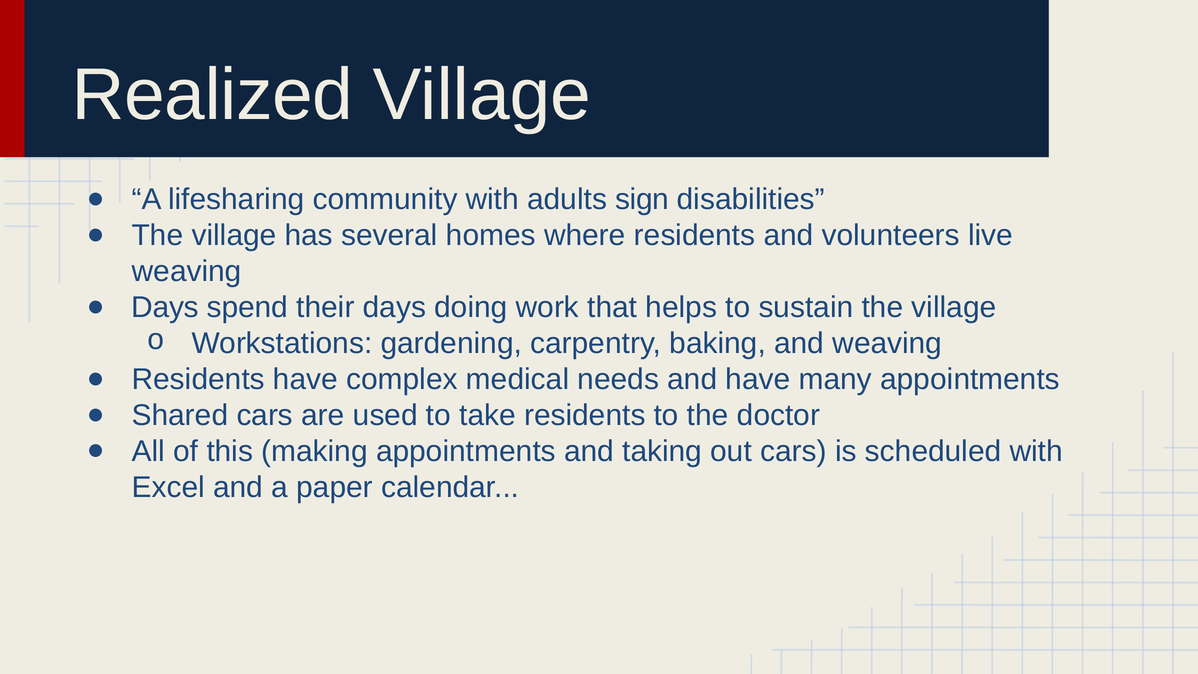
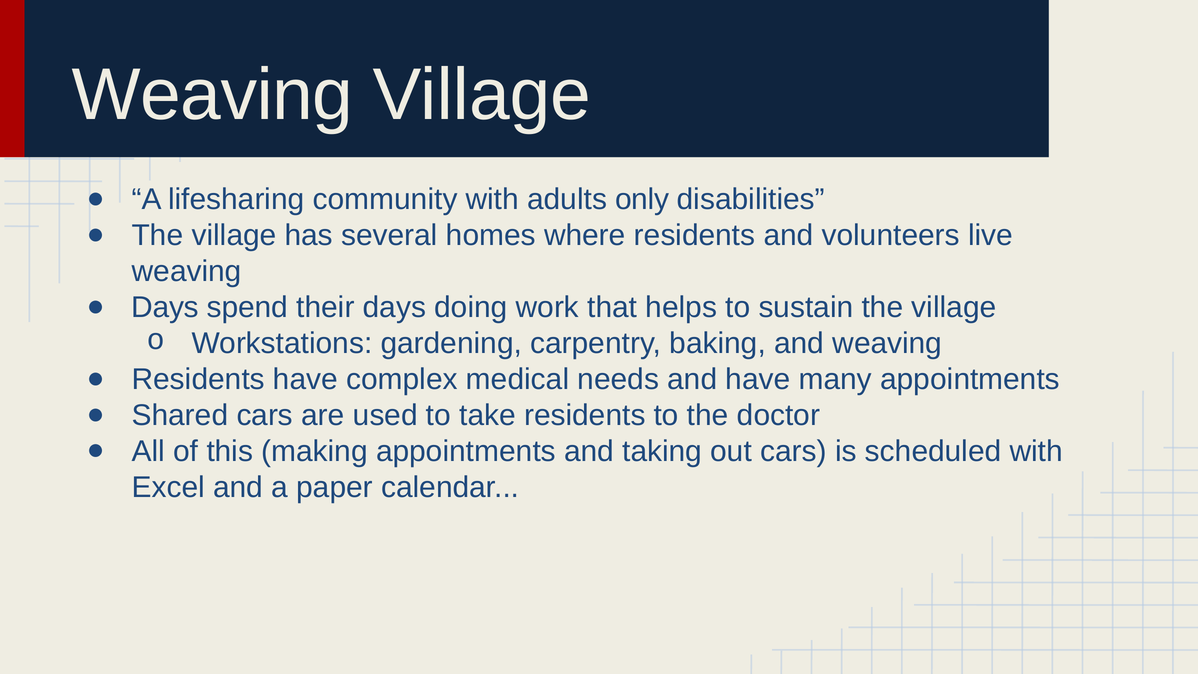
Realized: Realized -> Weaving (212, 95)
sign: sign -> only (642, 200)
